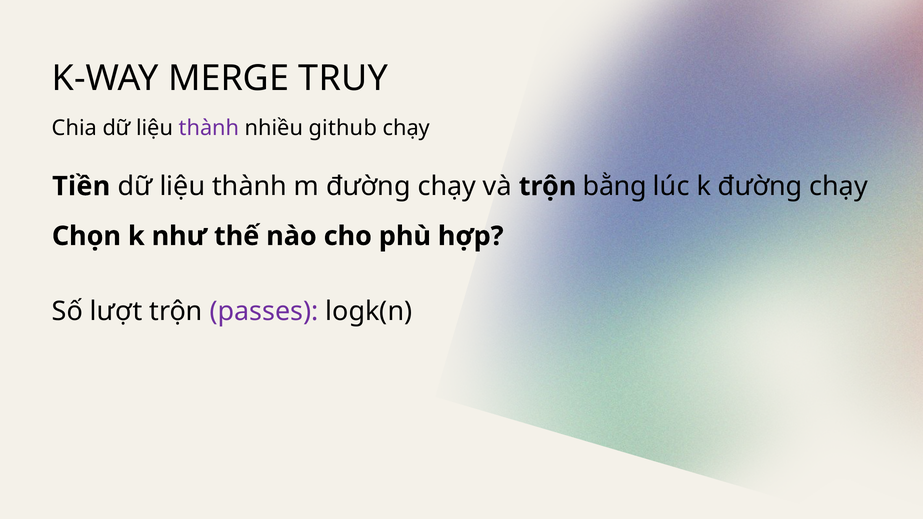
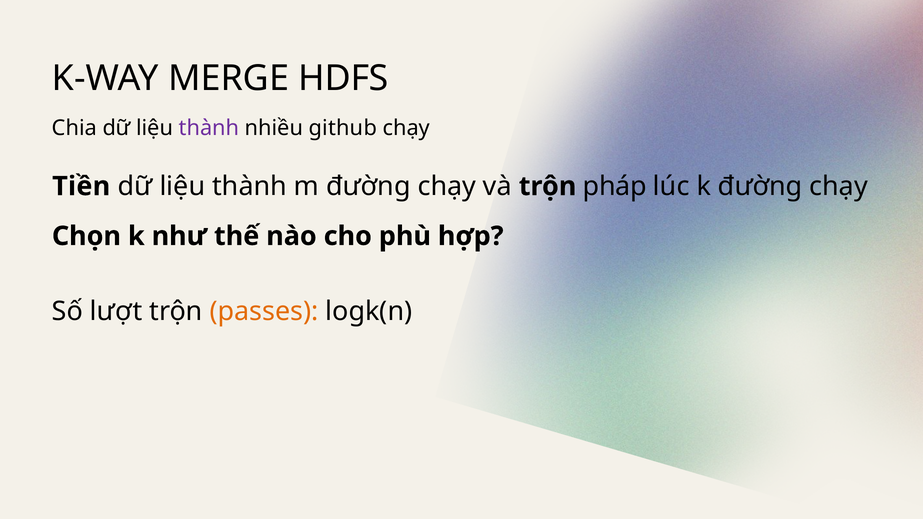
TRUY: TRUY -> HDFS (344, 79)
bằng: bằng -> pháp (615, 186)
passes colour: purple -> orange (264, 312)
